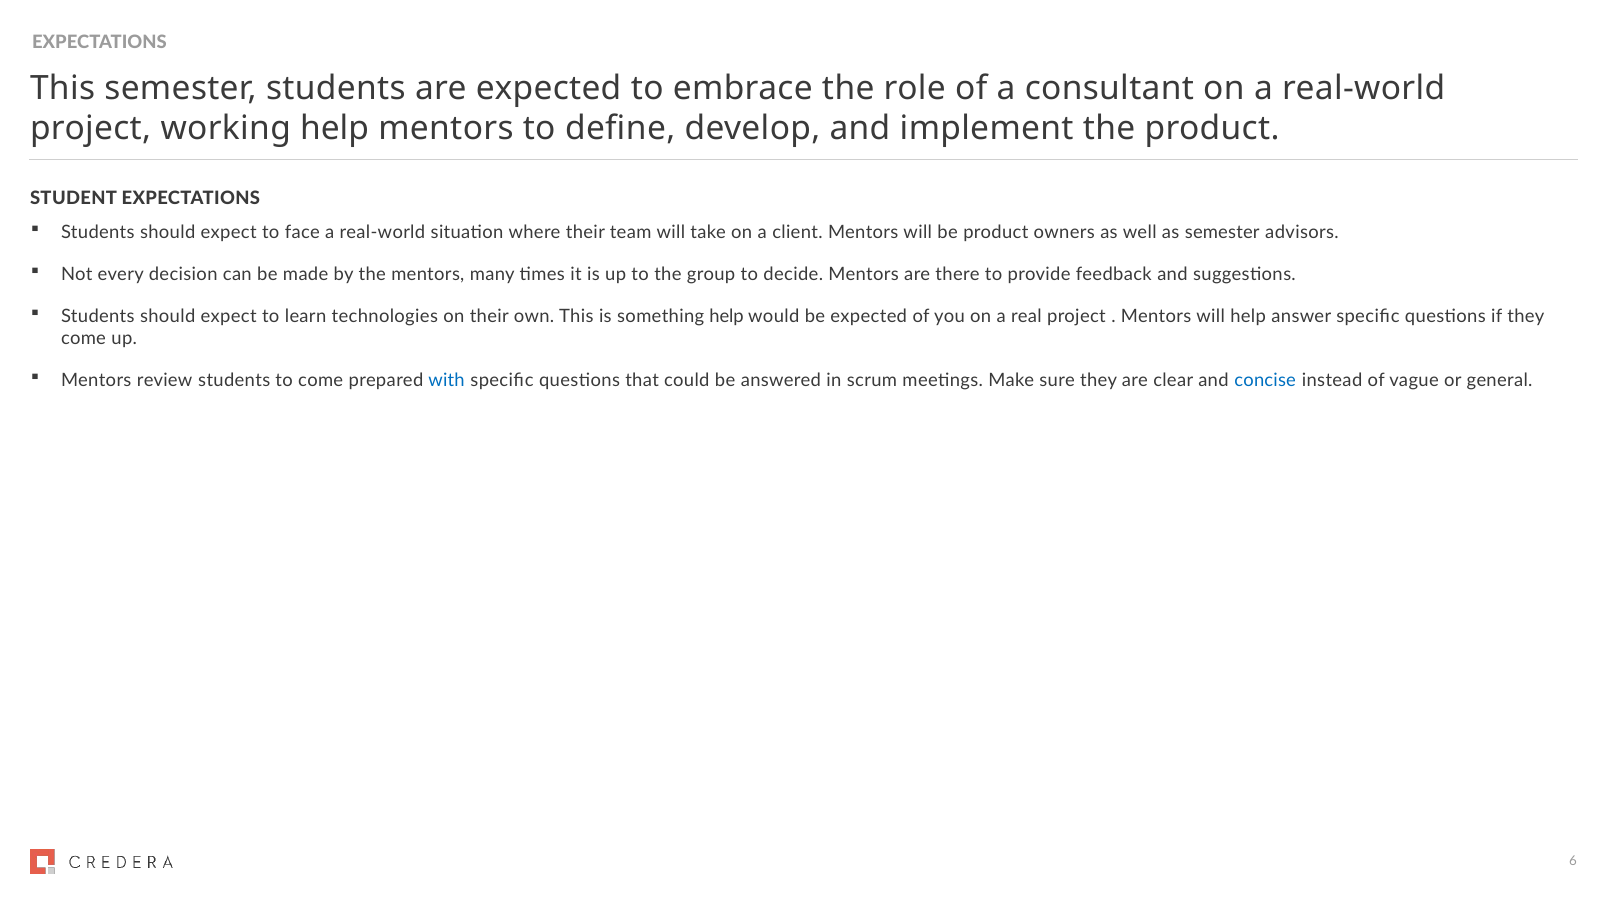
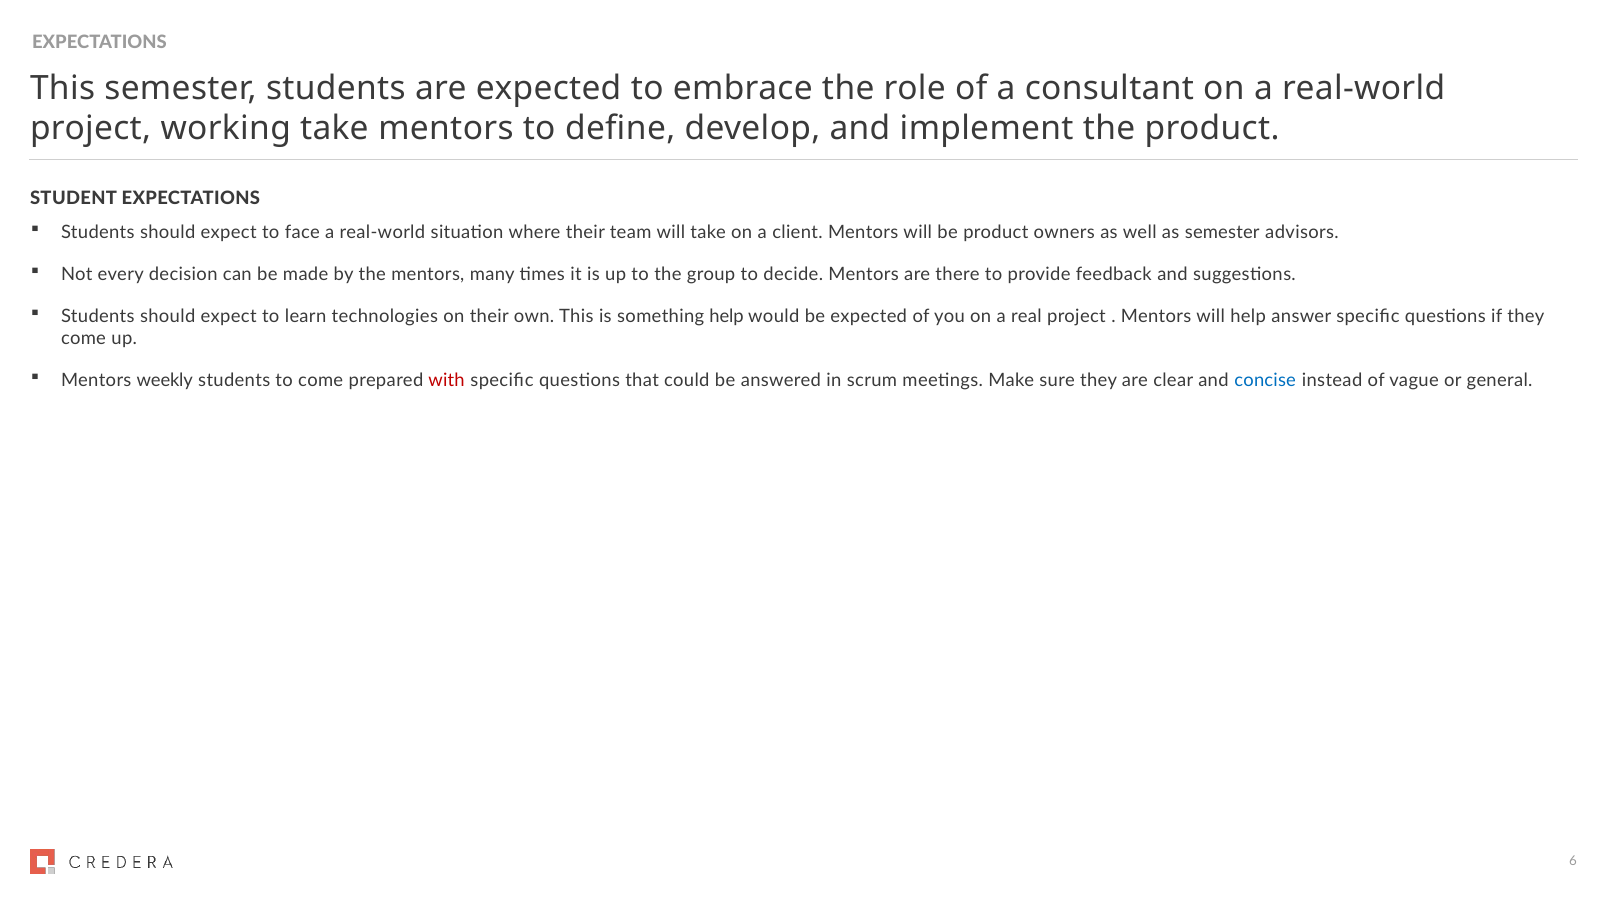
working help: help -> take (334, 129)
review: review -> weekly (165, 381)
with colour: blue -> red (447, 381)
